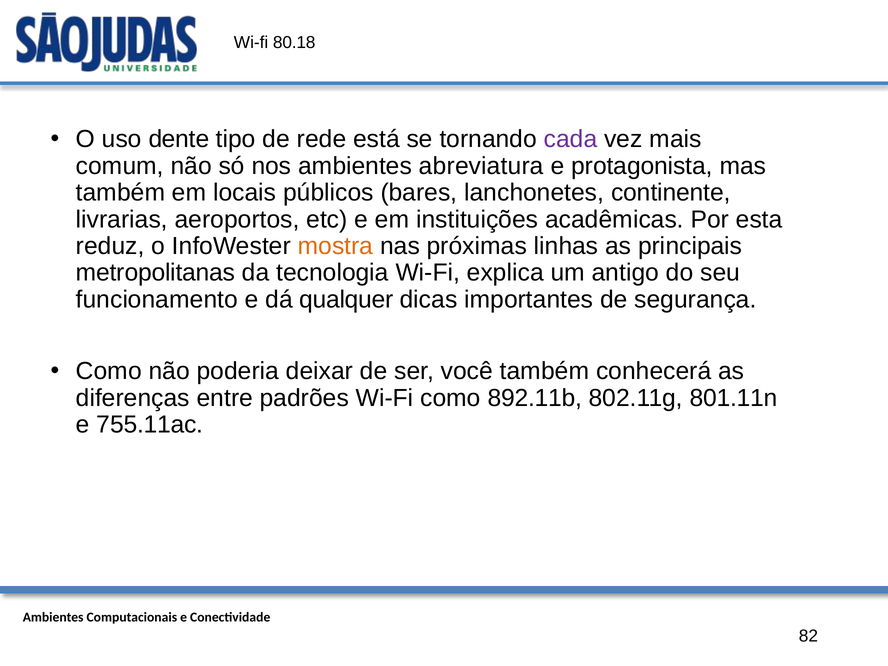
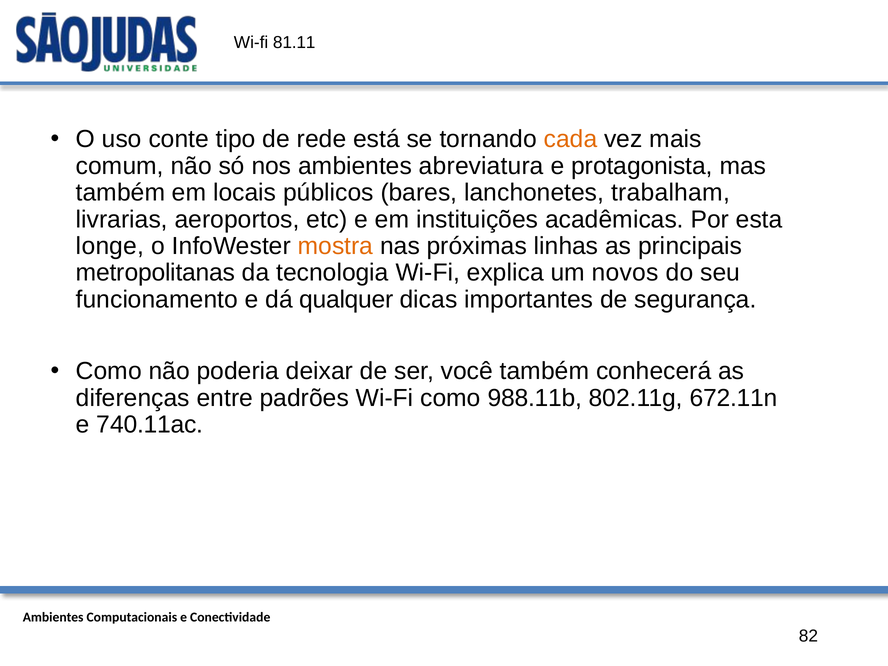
80.18: 80.18 -> 81.11 (294, 42)
dente: dente -> conte (179, 139)
cada colour: purple -> orange (571, 139)
continente: continente -> trabalham (671, 193)
reduz: reduz -> longe (110, 246)
antigo: antigo -> novos (625, 273)
892.11b: 892.11b -> 988.11b (535, 398)
801.11n: 801.11n -> 672.11n (734, 398)
755.11ac: 755.11ac -> 740.11ac (150, 425)
